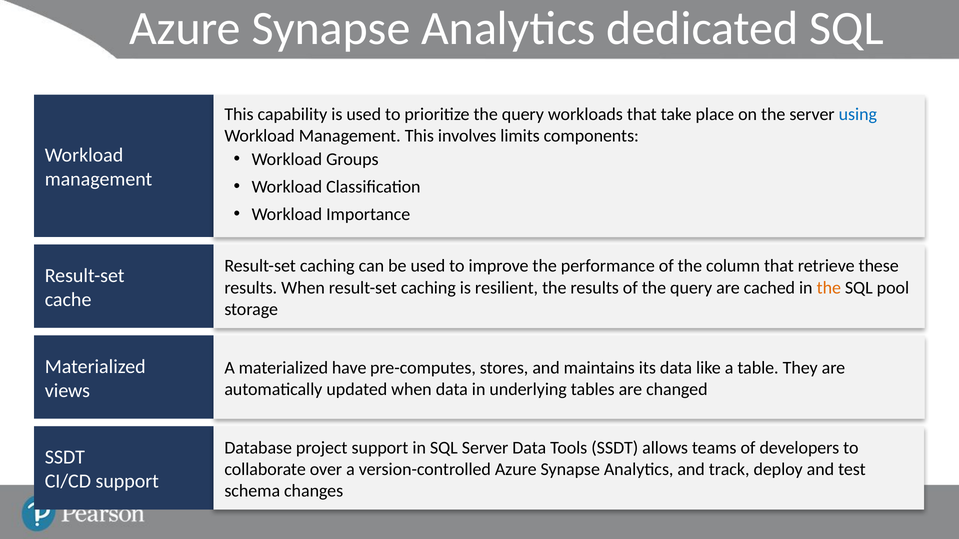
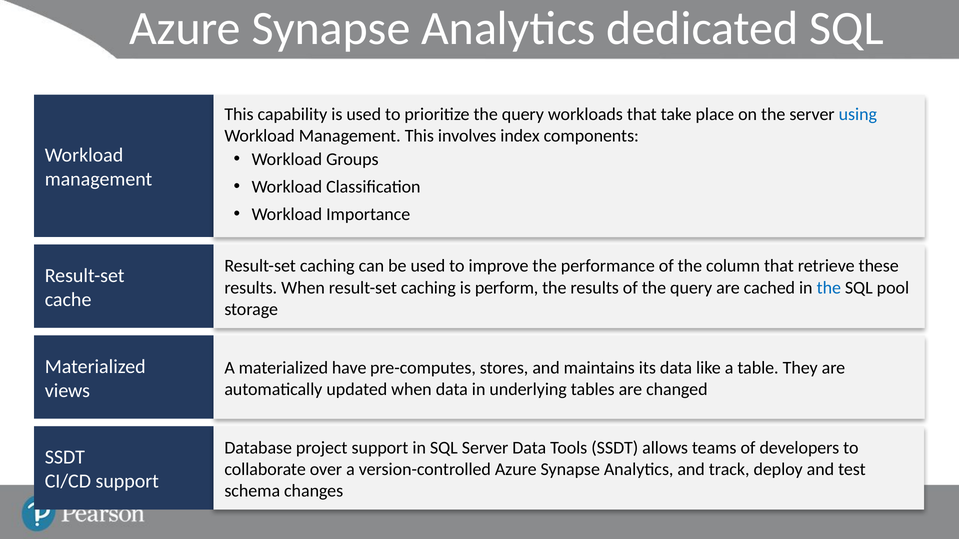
limits: limits -> index (520, 136)
resilient: resilient -> perform (507, 288)
the colour: orange -> blue (829, 288)
